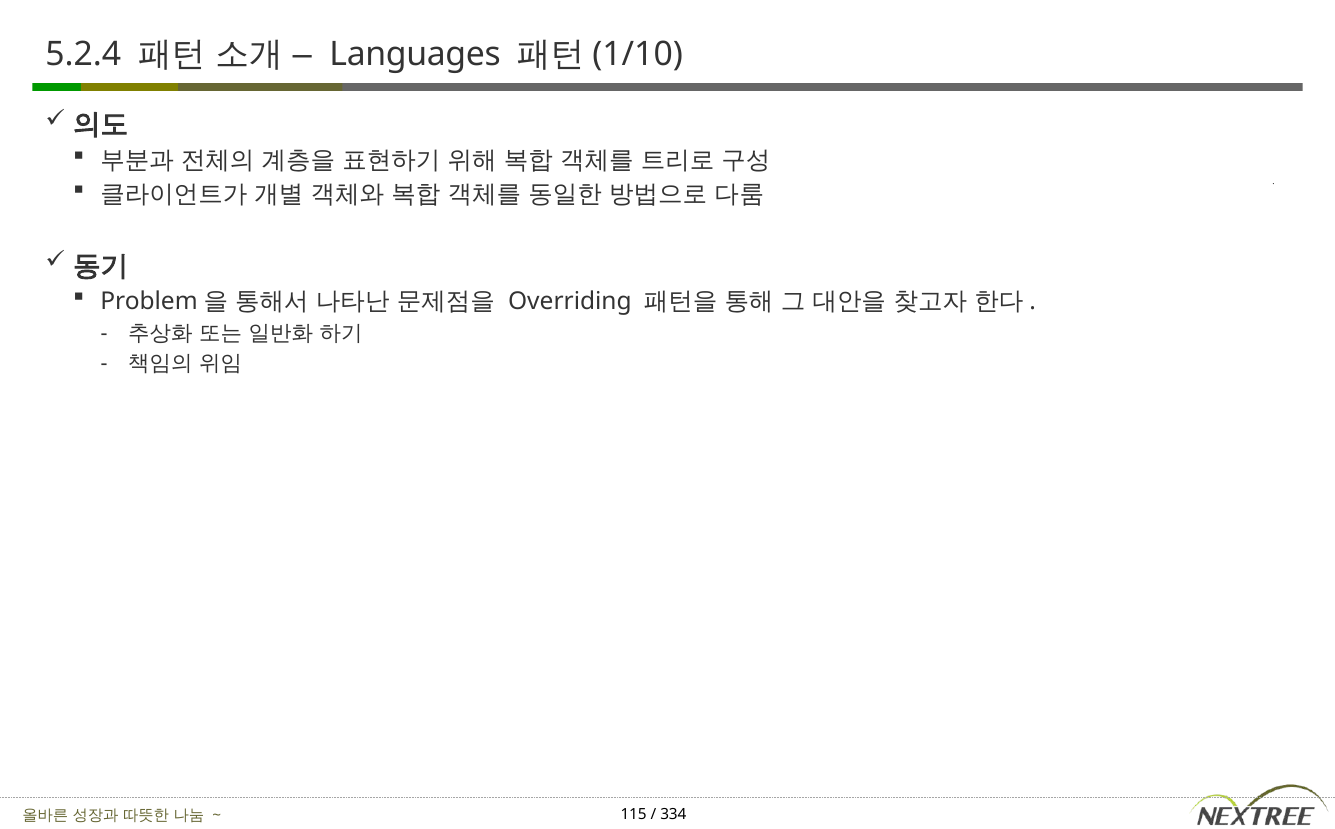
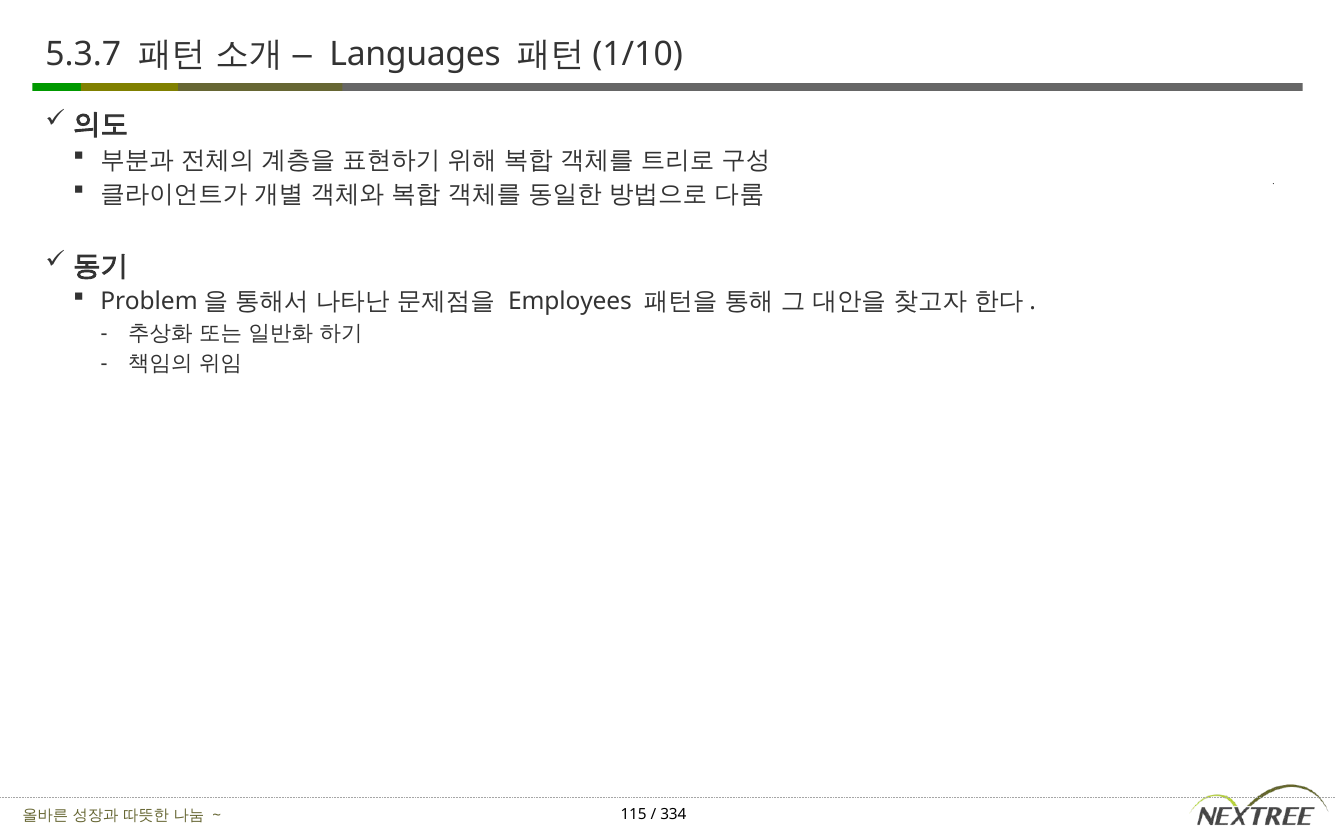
5.2.4: 5.2.4 -> 5.3.7 (83, 54)
Overriding: Overriding -> Employees (570, 302)
